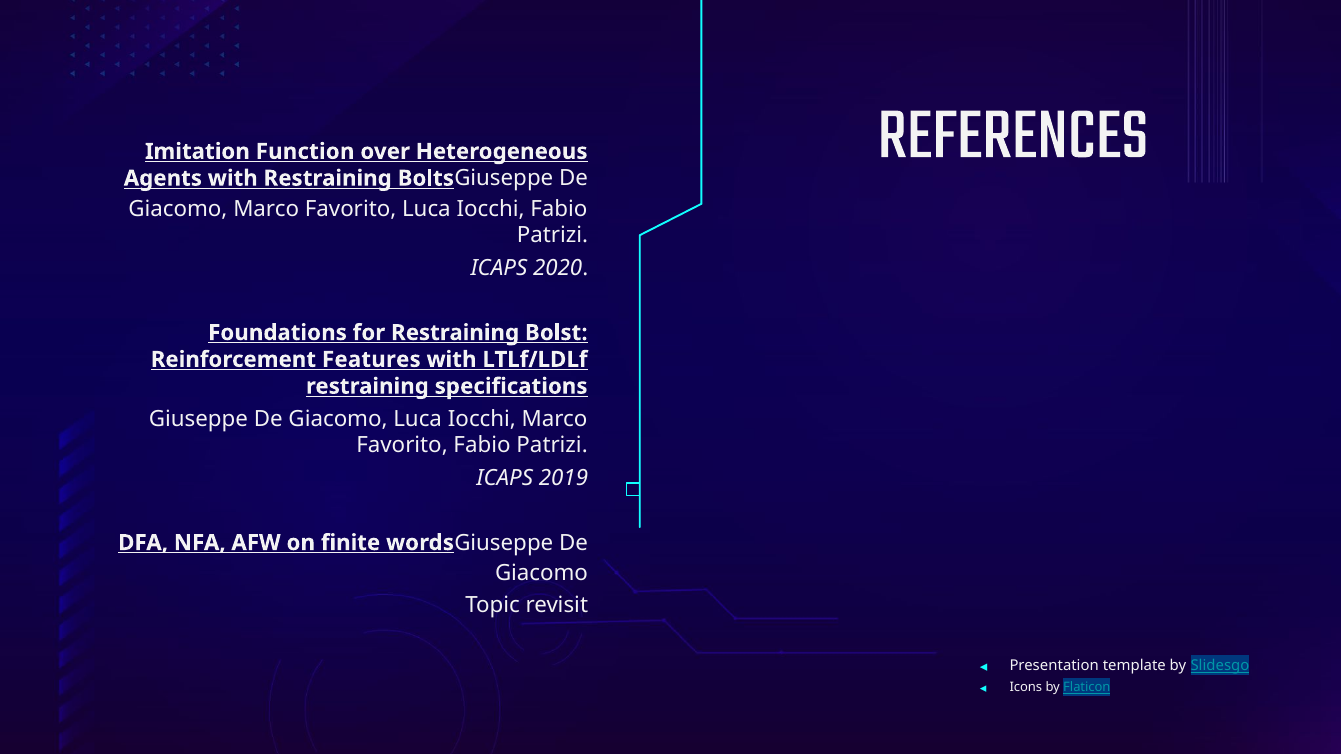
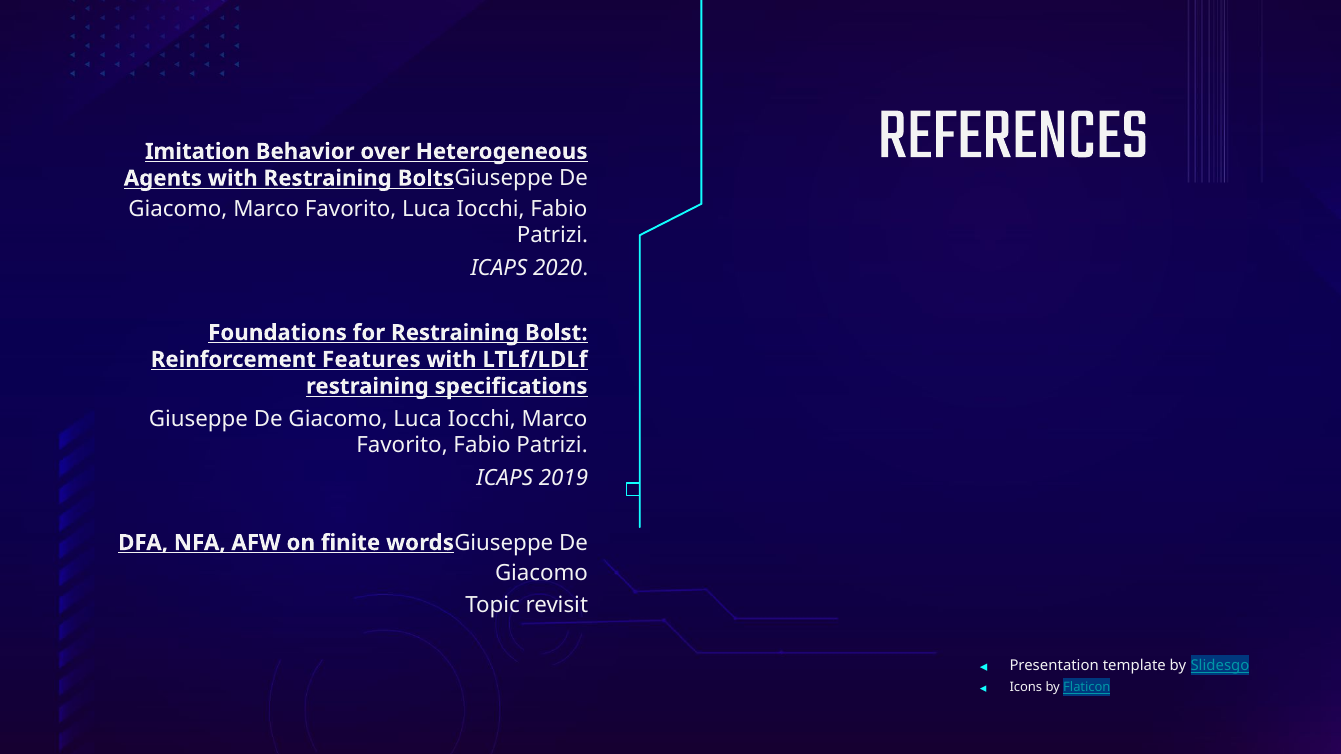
Function: Function -> Behavior (305, 152)
